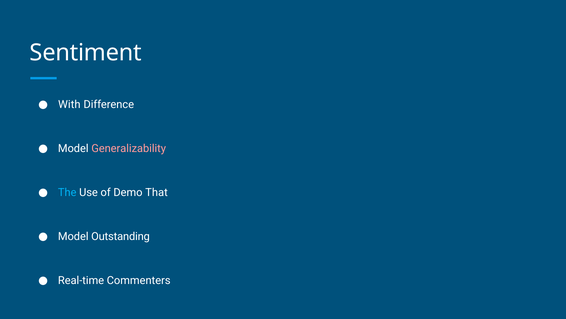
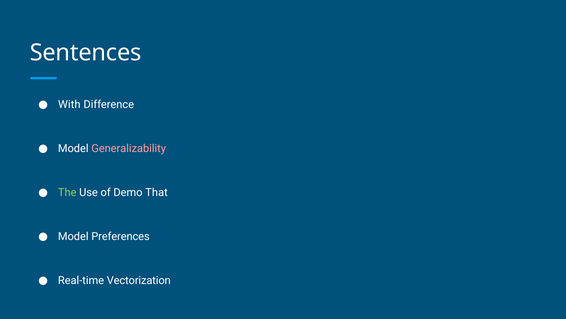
Sentiment: Sentiment -> Sentences (86, 53)
The colour: light blue -> light green (67, 192)
Outstanding: Outstanding -> Preferences (121, 236)
Commenters: Commenters -> Vectorization (139, 280)
